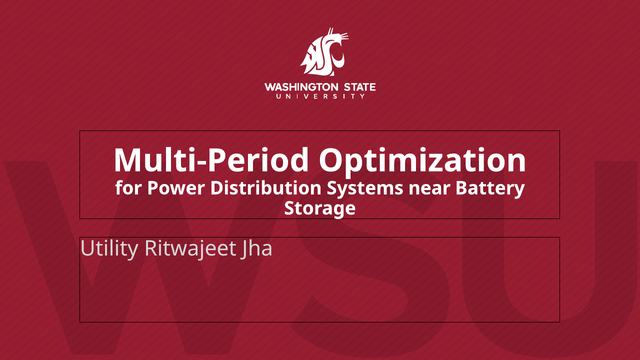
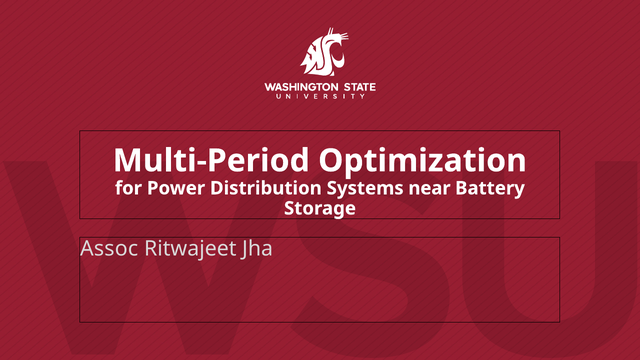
Utility: Utility -> Assoc (109, 249)
